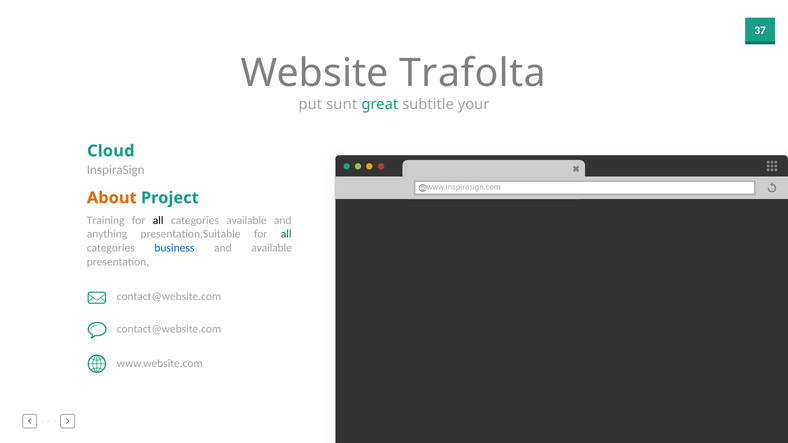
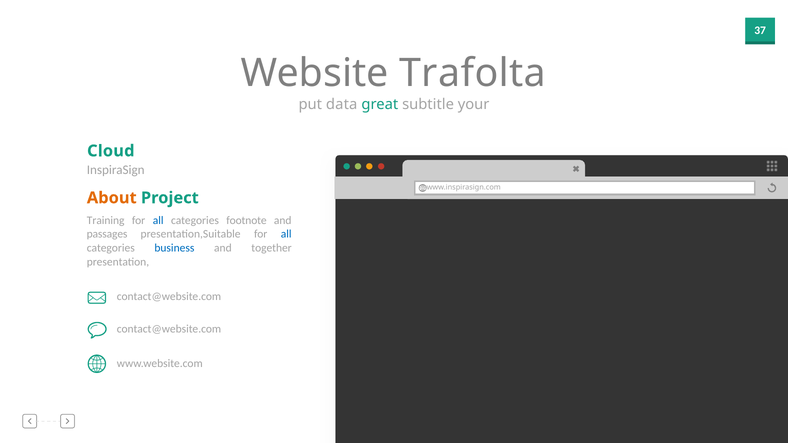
sunt: sunt -> data (342, 104)
all colour: black -> blue (158, 220)
categories available: available -> footnote (246, 220)
anything: anything -> passages (107, 234)
all colour: green -> blue (286, 234)
and available: available -> together (272, 248)
